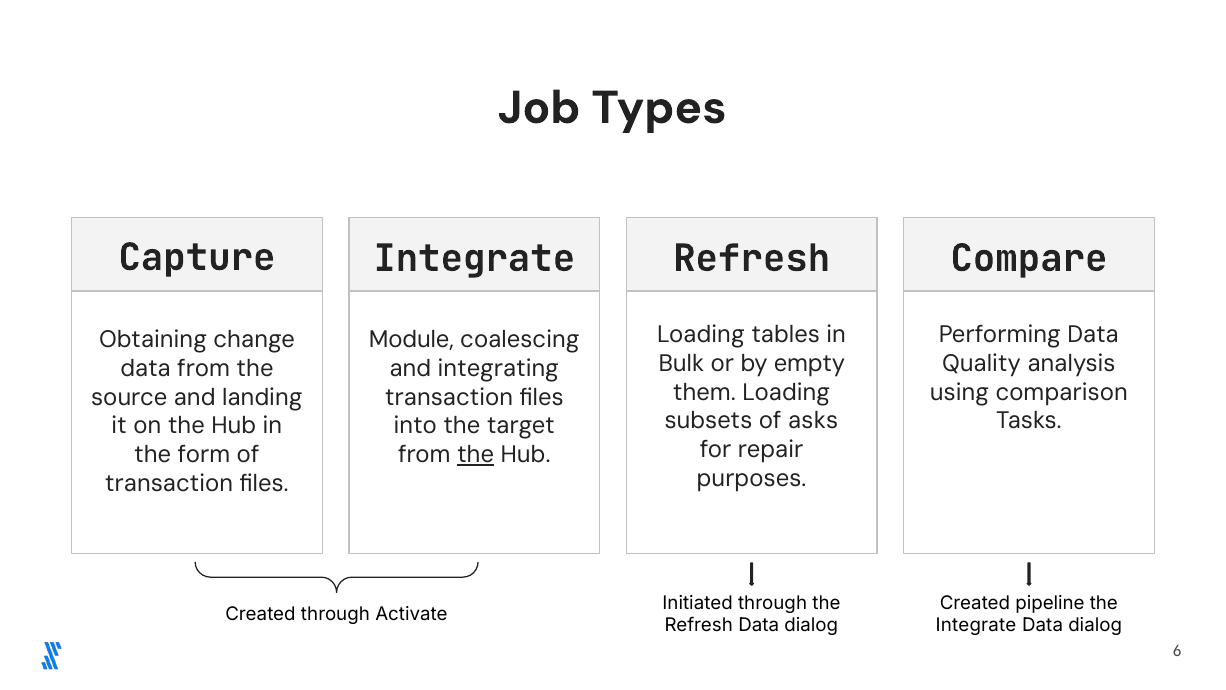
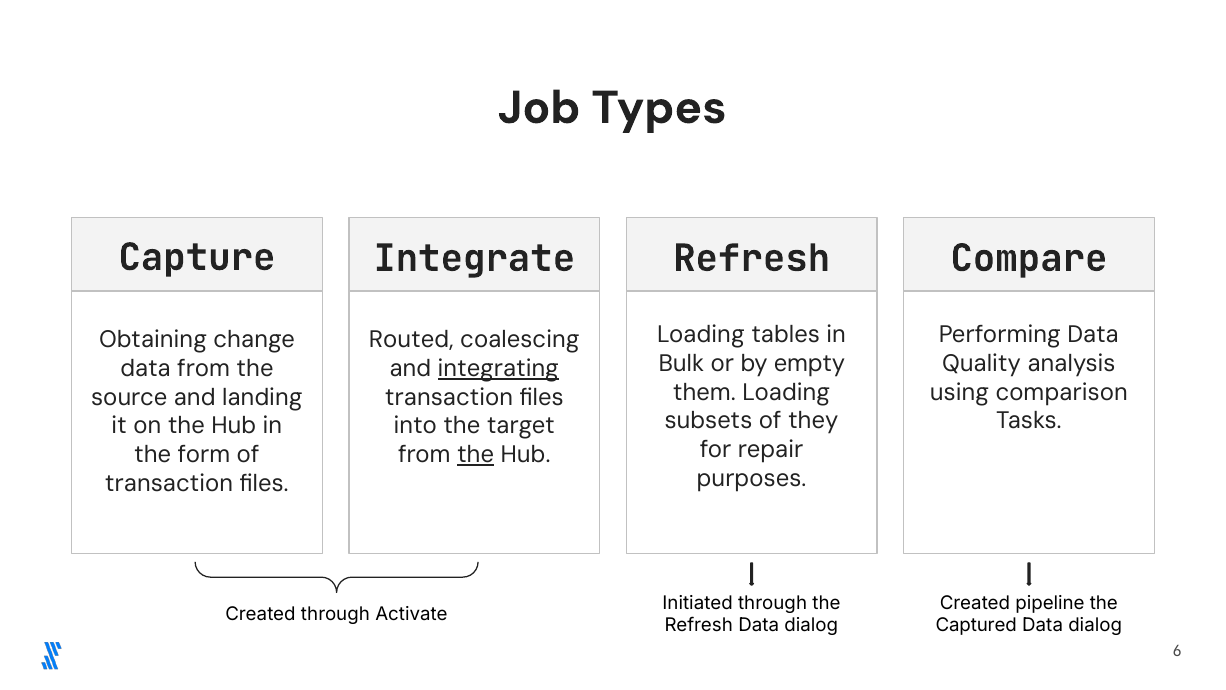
Module: Module -> Routed (411, 340)
integrating underline: none -> present (498, 369)
asks: asks -> they (813, 421)
Integrate: Integrate -> Captured (976, 625)
